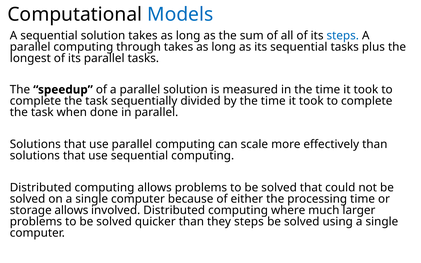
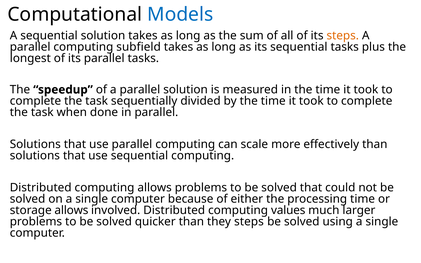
steps colour: blue -> orange (343, 36)
through: through -> subfield (139, 47)
where: where -> values (288, 210)
